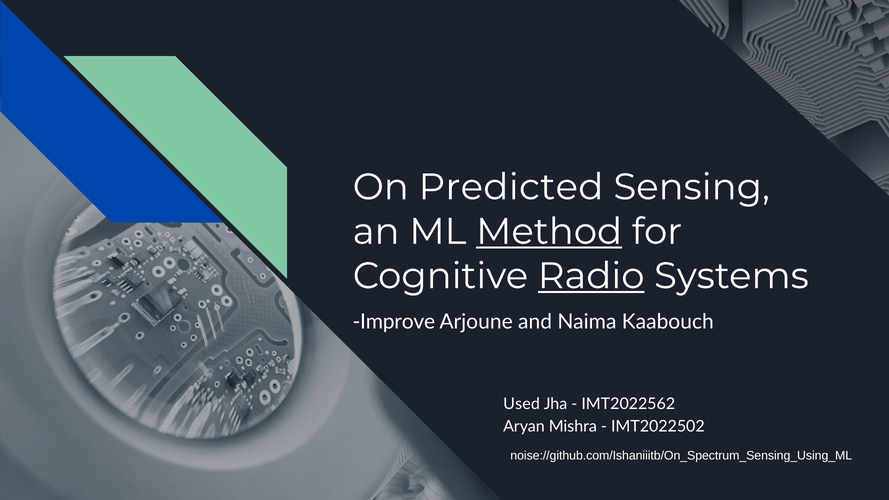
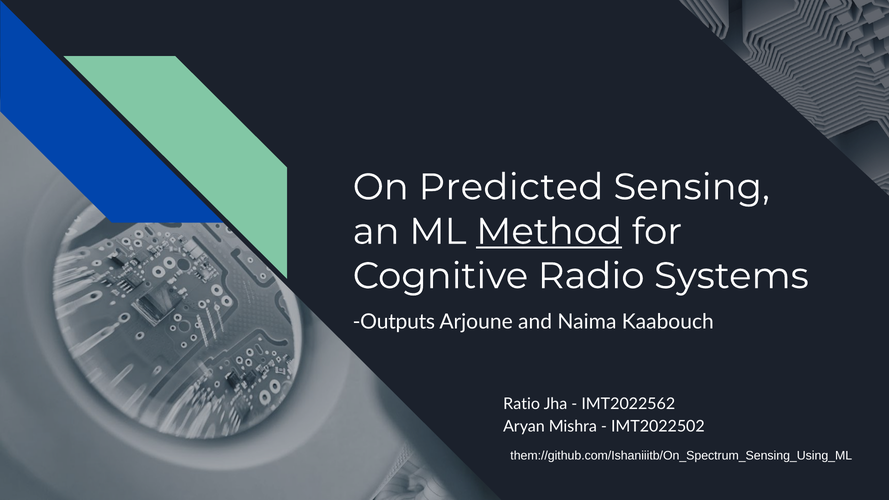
Radio underline: present -> none (591, 276)
Improve: Improve -> Outputs (394, 322)
Used: Used -> Ratio (522, 404)
noise://github.com/Ishaniiitb/On_Spectrum_Sensing_Using_ML: noise://github.com/Ishaniiitb/On_Spectrum_Sensing_Using_ML -> them://github.com/Ishaniiitb/On_Spectrum_Sensing_Using_ML (681, 456)
